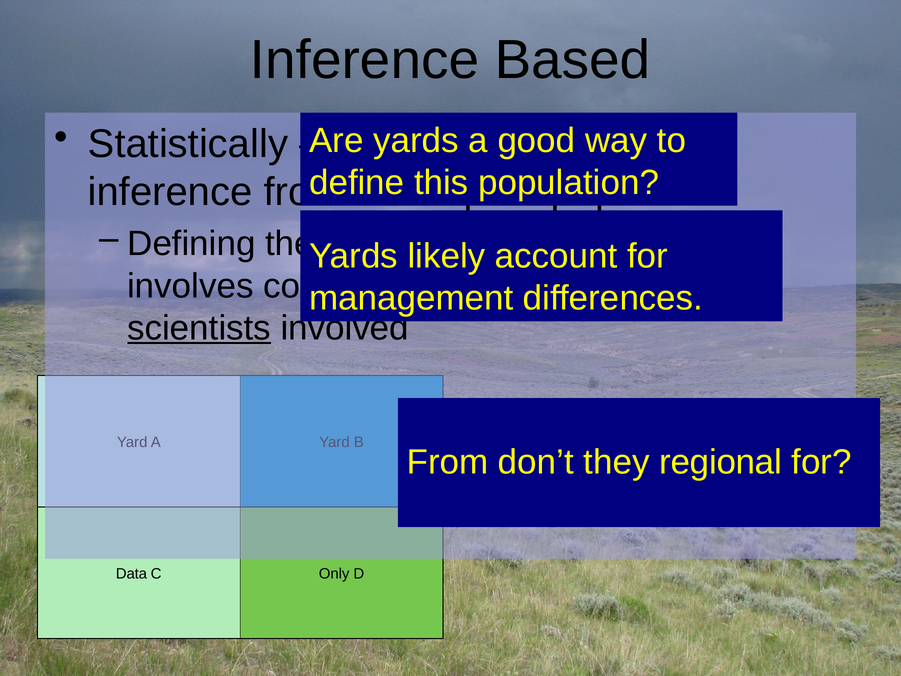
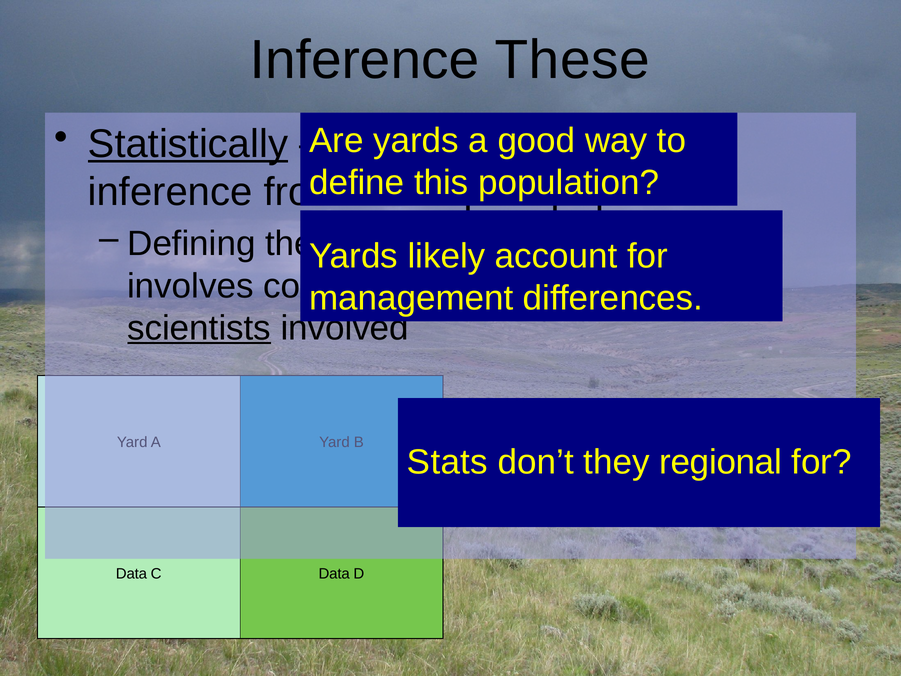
Based: Based -> These (572, 60)
Statistically underline: none -> present (188, 144)
From: From -> Stats (447, 462)
Only: Only -> Data (334, 574)
